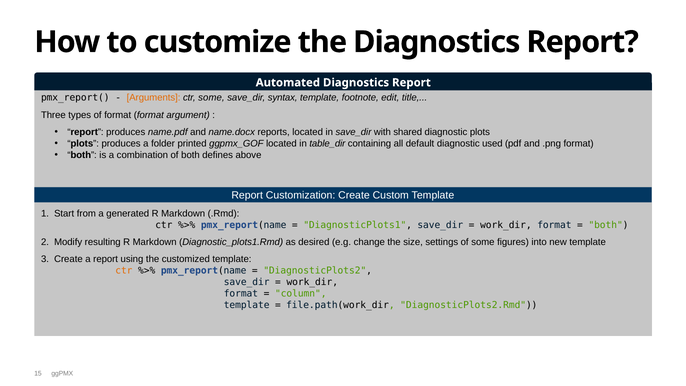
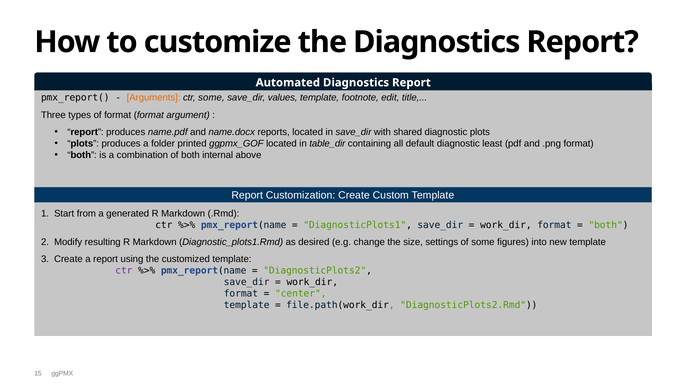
syntax: syntax -> values (283, 98)
used: used -> least (492, 144)
defines: defines -> internal (218, 155)
ctr colour: orange -> purple (124, 271)
column: column -> center (301, 294)
